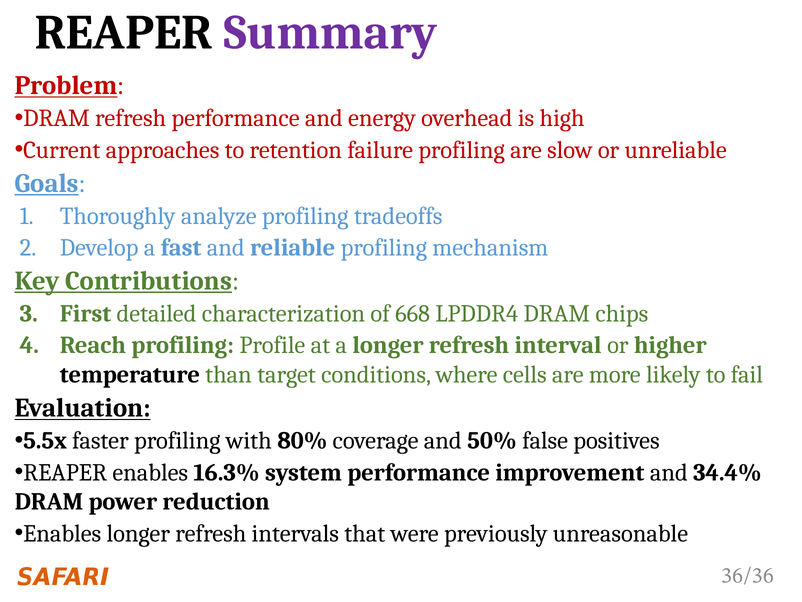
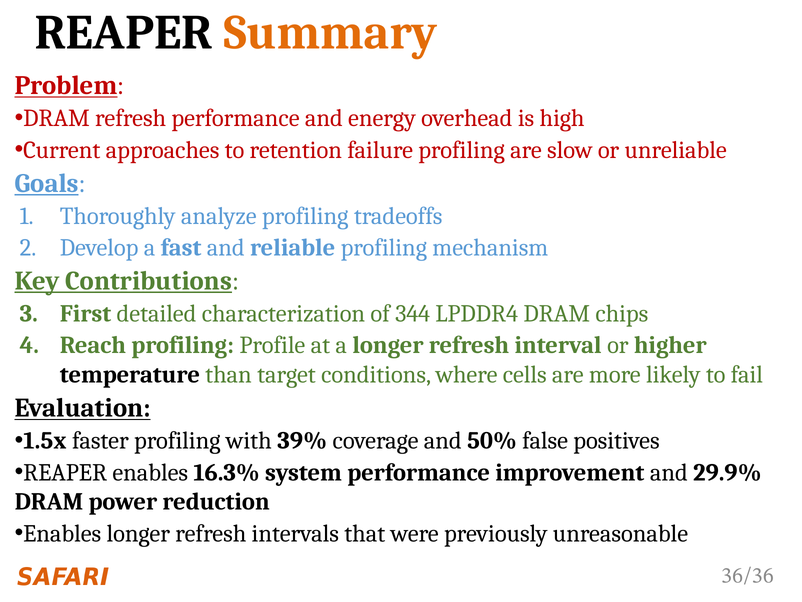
Summary colour: purple -> orange (330, 32)
668: 668 -> 344 (413, 313)
5.5x: 5.5x -> 1.5x (45, 440)
80%: 80% -> 39% (302, 440)
34.4%: 34.4% -> 29.9% (727, 472)
